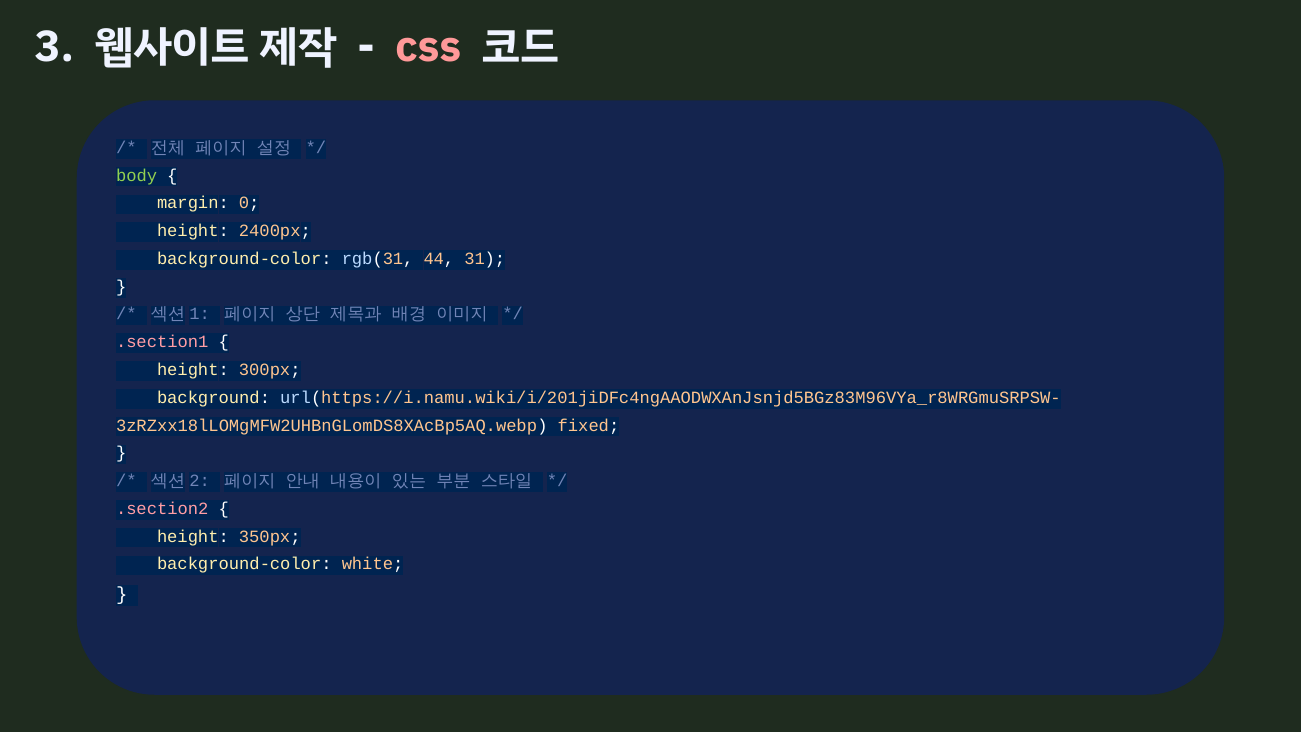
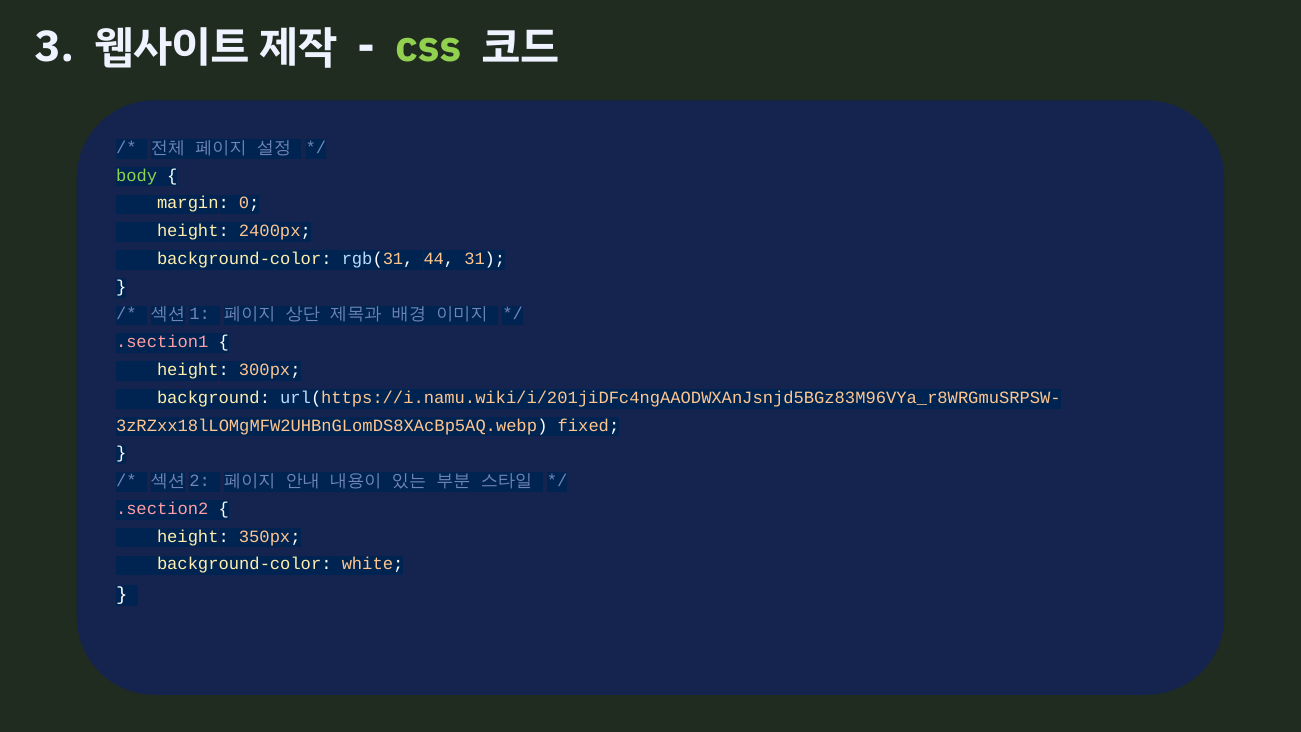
css colour: pink -> light green (428, 48)
